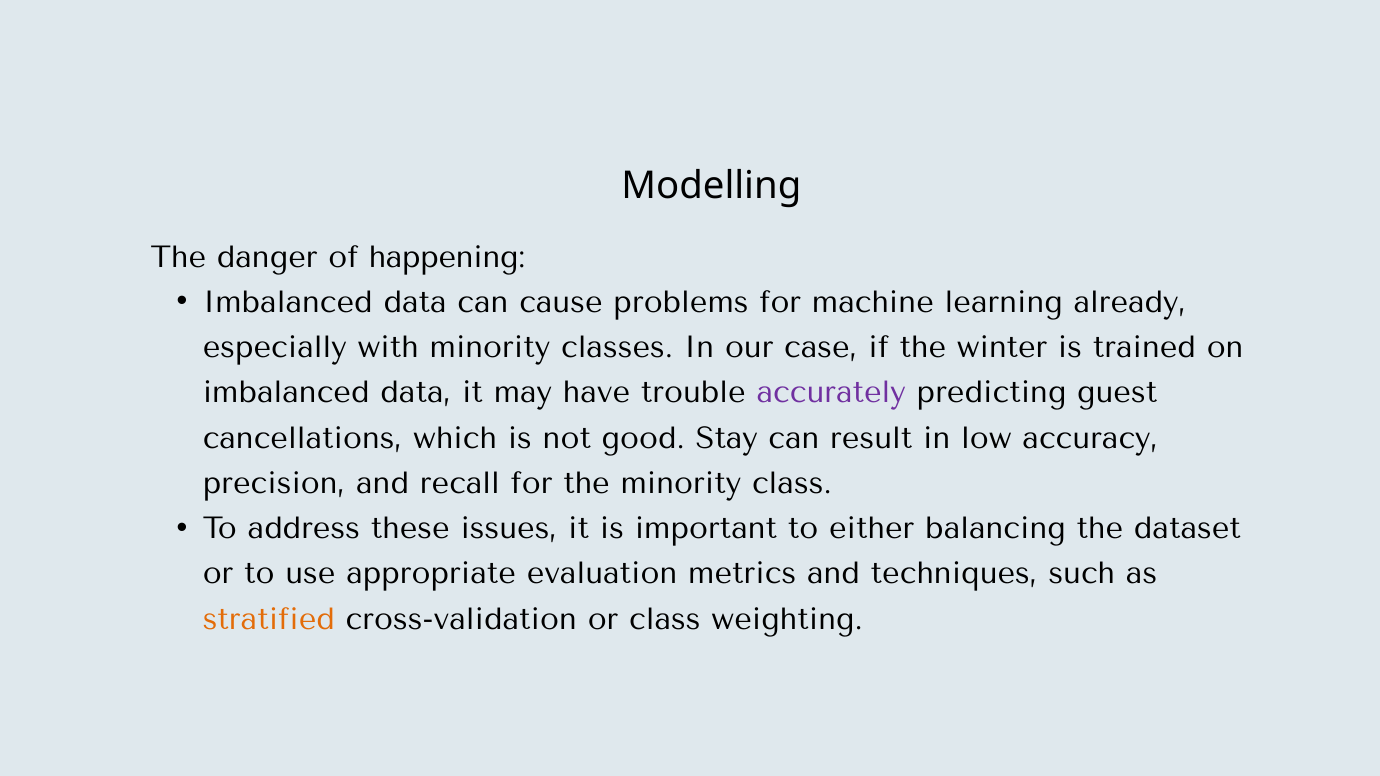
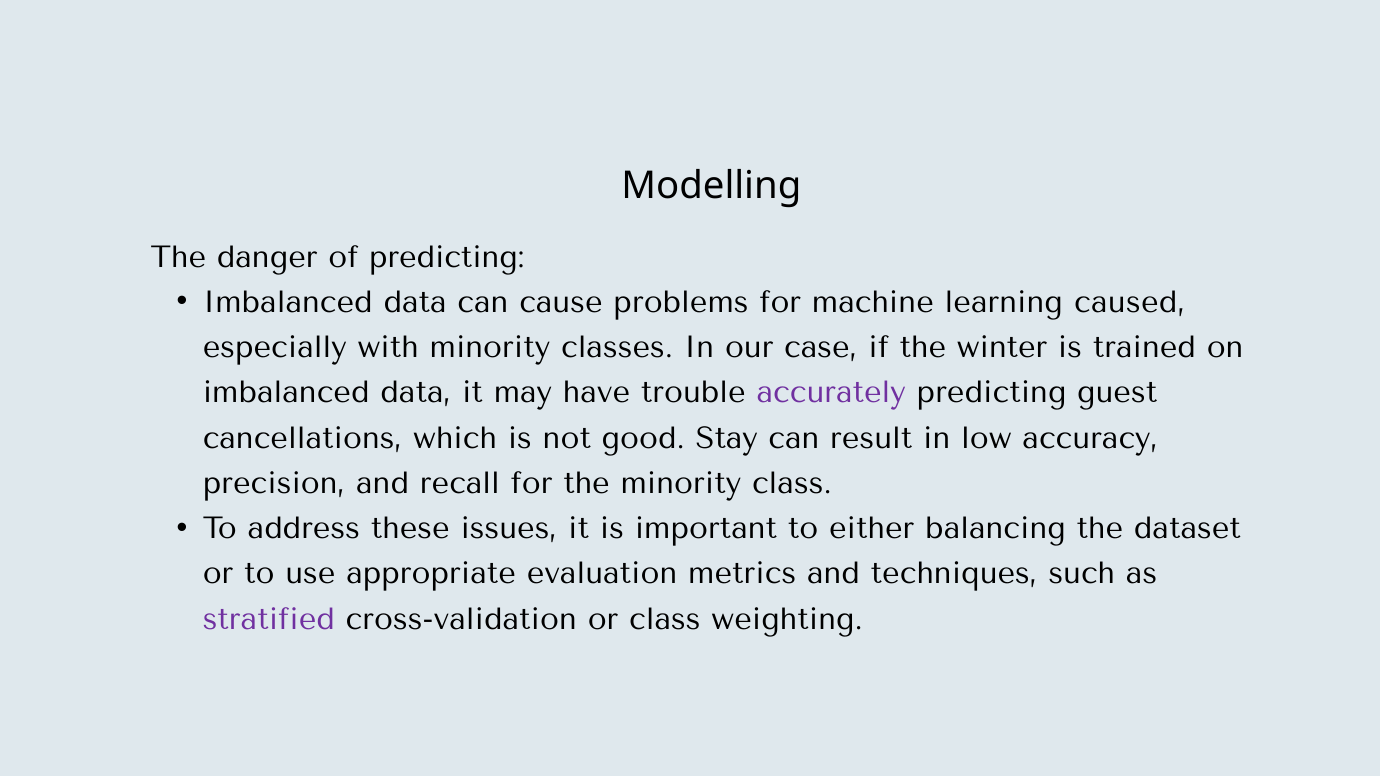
of happening: happening -> predicting (447, 257)
already: already -> caused (1130, 302)
stratified colour: orange -> purple (269, 619)
